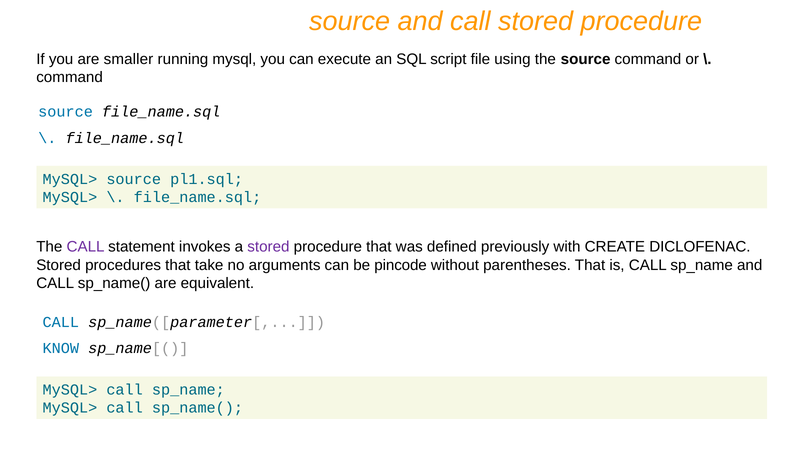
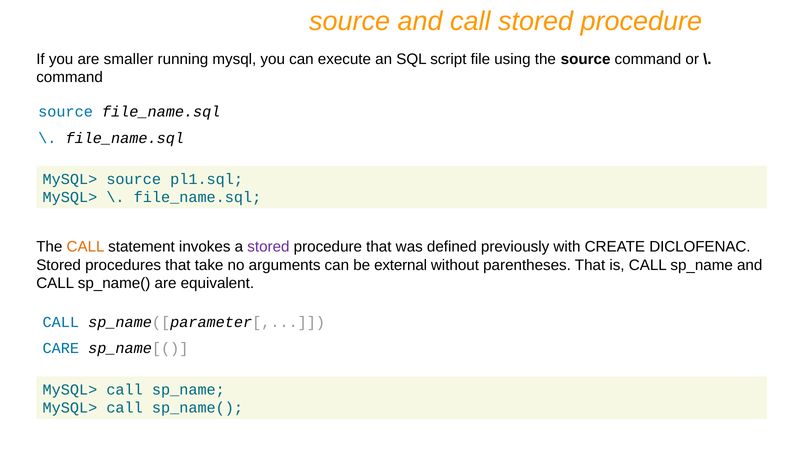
CALL colour: purple -> orange (86, 247)
pincode: pincode -> external (401, 265)
KNOW: KNOW -> CARE (61, 348)
